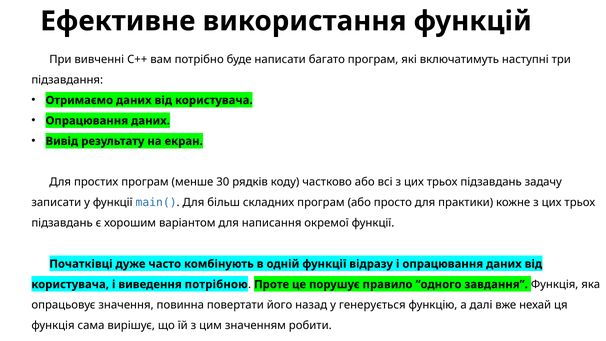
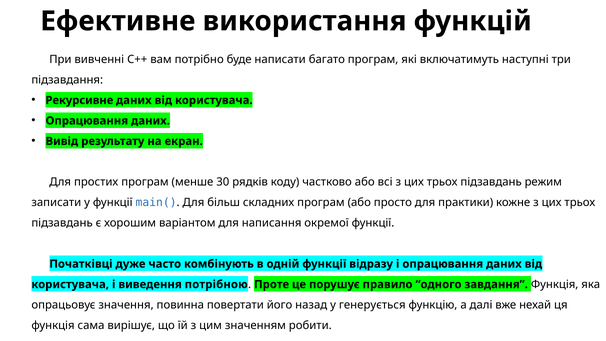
Отримаємо: Отримаємо -> Рекурсивне (79, 100)
задачу: задачу -> режим (543, 182)
